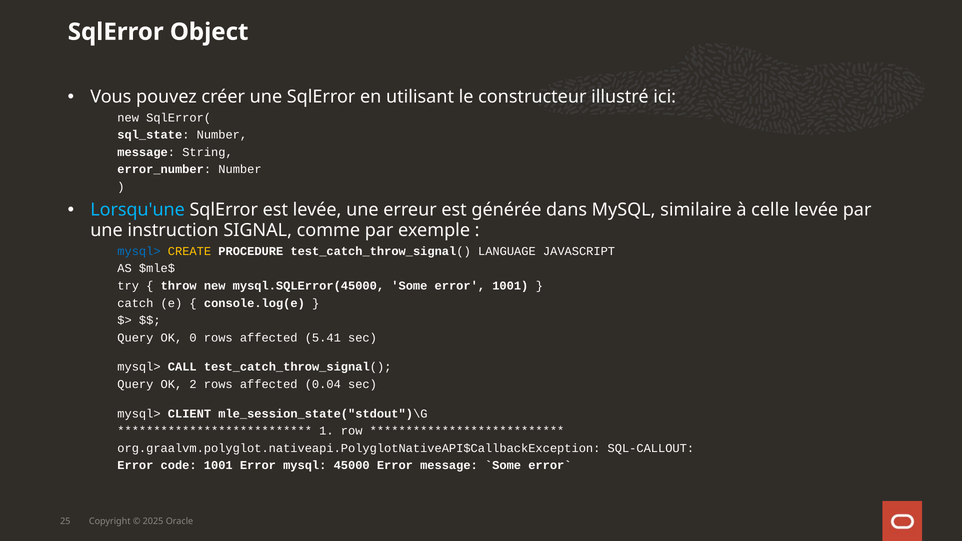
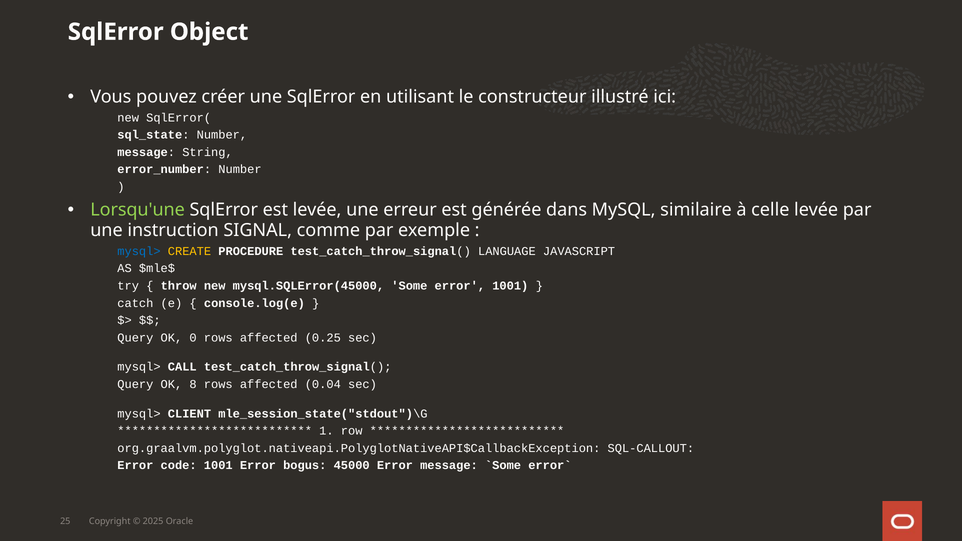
Lorsqu'une colour: light blue -> light green (138, 210)
5.41: 5.41 -> 0.25 (323, 338)
2: 2 -> 8 (193, 384)
Error mysql: mysql -> bogus (305, 466)
